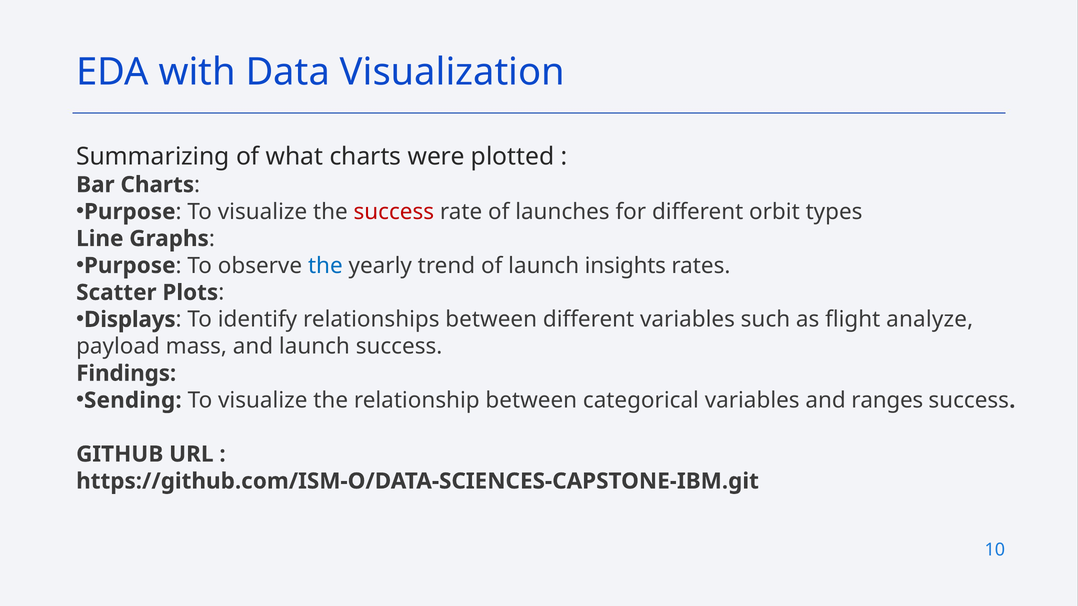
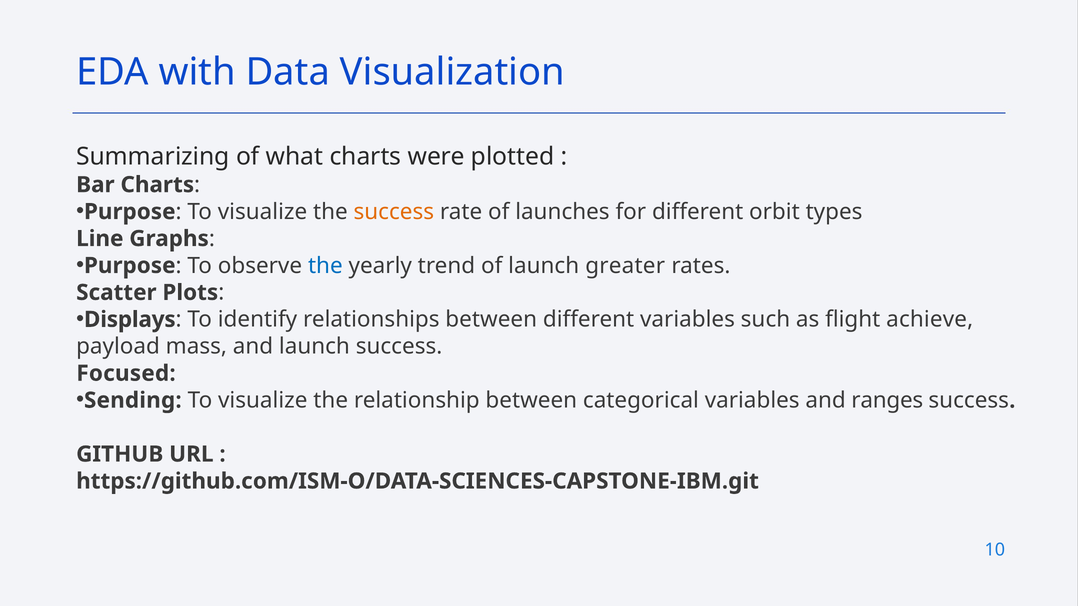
success colour: red -> orange (394, 212)
insights: insights -> greater (625, 266)
analyze: analyze -> achieve (930, 320)
Findings: Findings -> Focused (126, 374)
